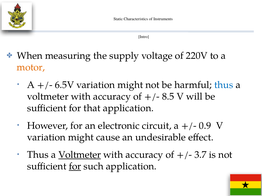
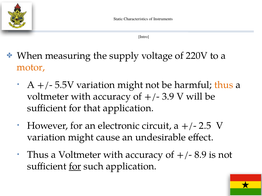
6.5V: 6.5V -> 5.5V (64, 85)
thus colour: blue -> orange (224, 85)
8.5: 8.5 -> 3.9 (168, 97)
0.9: 0.9 -> 2.5 (205, 126)
Voltmeter underline: present -> none (80, 155)
3.7: 3.7 -> 8.9 (200, 155)
